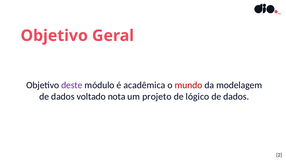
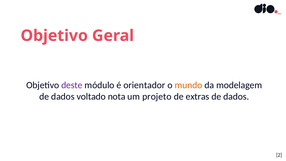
acadêmica: acadêmica -> orientador (144, 85)
mundo colour: red -> orange (189, 85)
lógico: lógico -> extras (198, 97)
